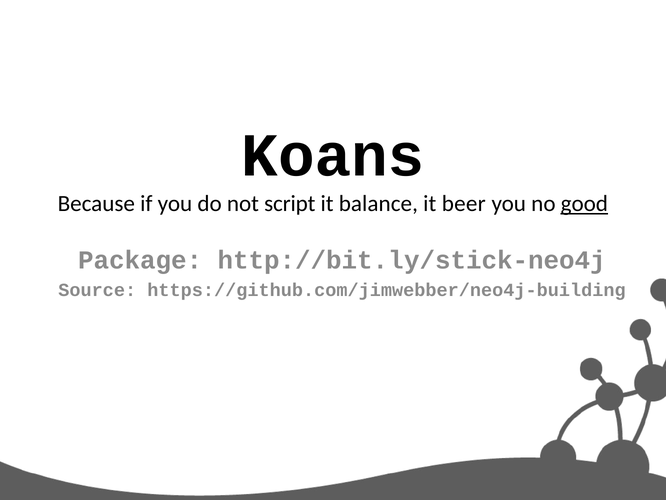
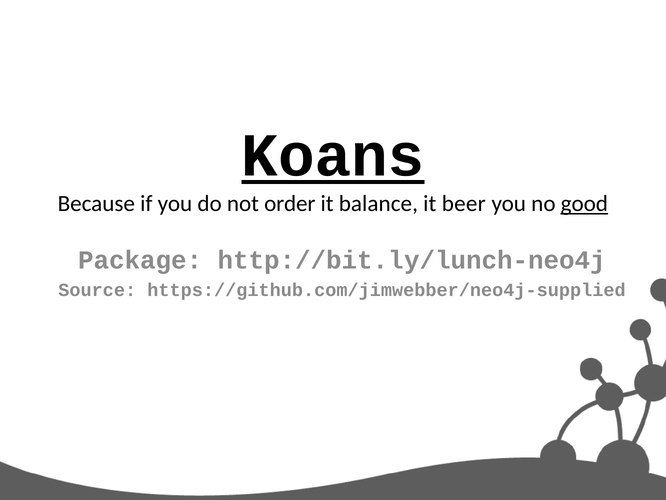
Koans underline: none -> present (333, 156)
script: script -> order (290, 203)
http://bit.ly/stick-neo4j: http://bit.ly/stick-neo4j -> http://bit.ly/lunch-neo4j (412, 260)
https://github.com/jimwebber/neo4j-building: https://github.com/jimwebber/neo4j-building -> https://github.com/jimwebber/neo4j-supplied (386, 290)
